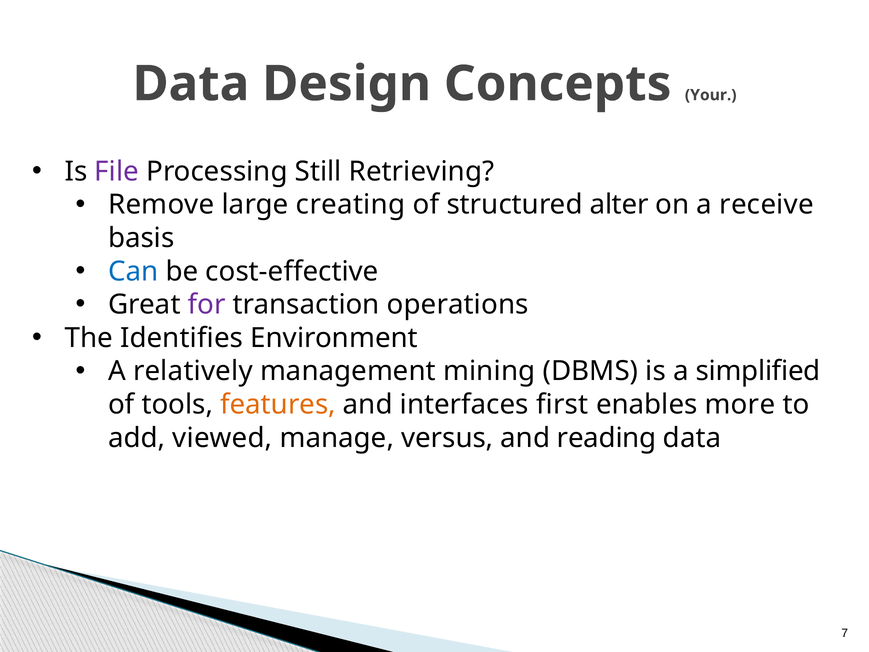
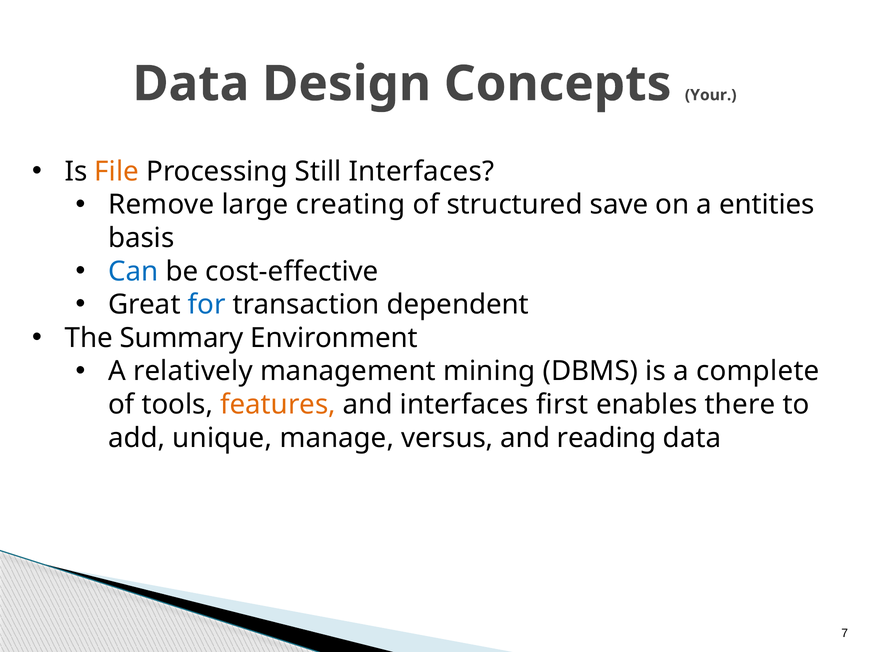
File colour: purple -> orange (117, 171)
Still Retrieving: Retrieving -> Interfaces (421, 171)
alter: alter -> save (619, 205)
receive: receive -> entities (767, 205)
for colour: purple -> blue (207, 305)
operations: operations -> dependent (458, 305)
Identifies: Identifies -> Summary (182, 338)
simplified: simplified -> complete (758, 371)
more: more -> there (740, 404)
viewed: viewed -> unique (222, 438)
